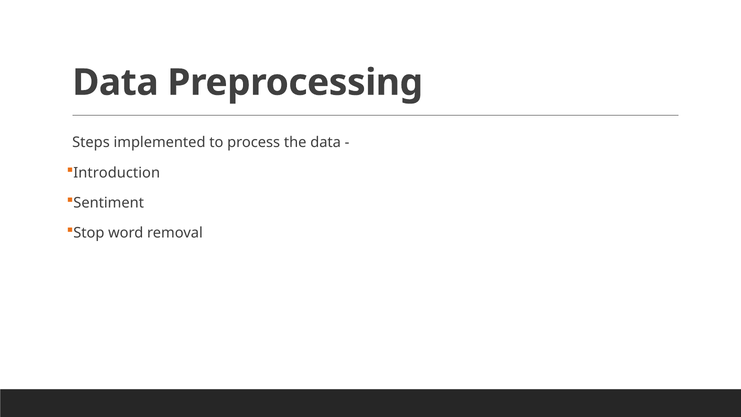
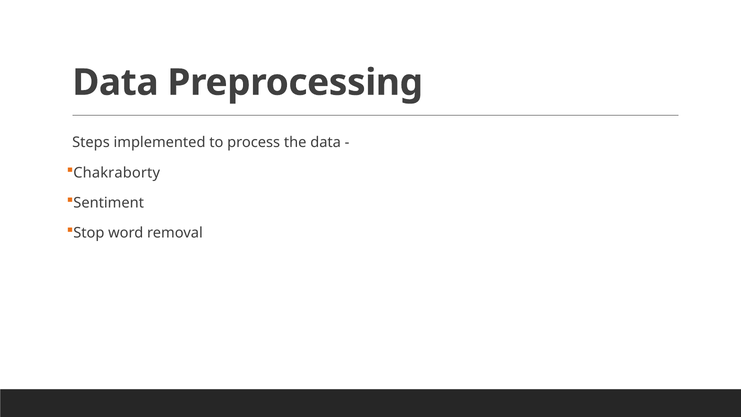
Introduction: Introduction -> Chakraborty (117, 173)
